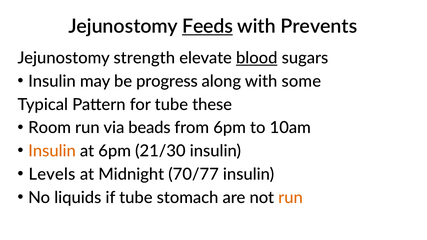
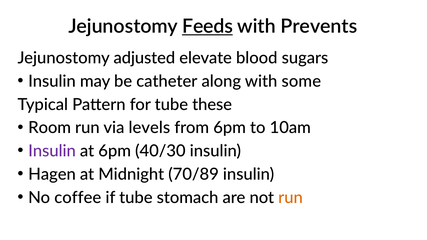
strength: strength -> adjusted (144, 58)
blood underline: present -> none (257, 58)
progress: progress -> catheter (167, 81)
beads: beads -> levels (149, 128)
Insulin colour: orange -> purple (52, 151)
21/30: 21/30 -> 40/30 (160, 151)
Levels: Levels -> Hagen (52, 174)
70/77: 70/77 -> 70/89 (194, 174)
liquids: liquids -> coffee (78, 198)
